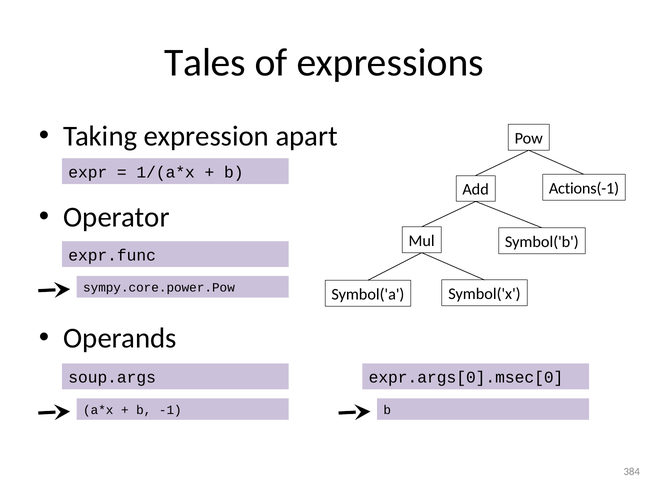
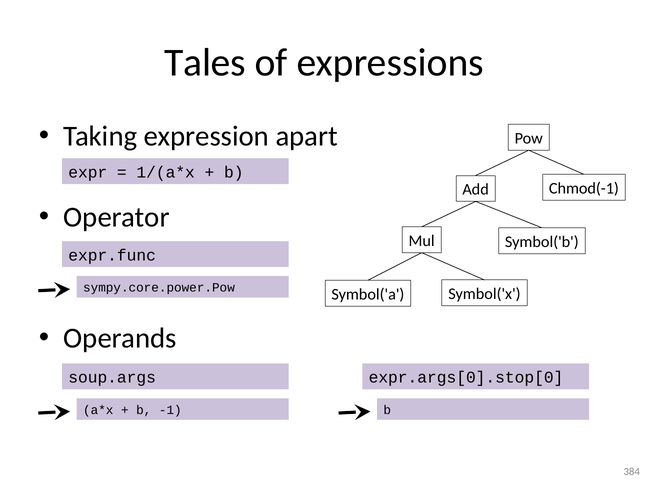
Actions(-1: Actions(-1 -> Chmod(-1 (584, 188)
expr.args[0].msec[0: expr.args[0].msec[0 -> expr.args[0].stop[0 (466, 377)
